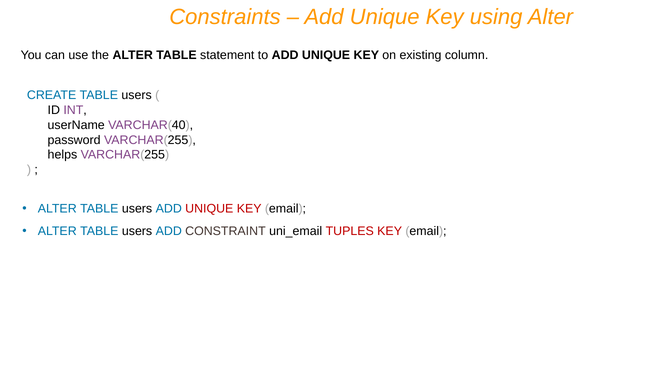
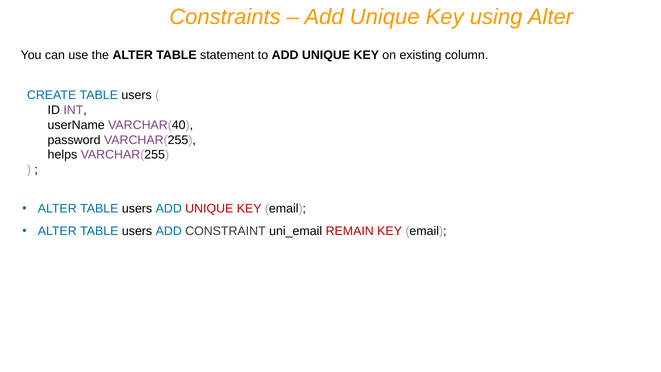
TUPLES: TUPLES -> REMAIN (350, 231)
